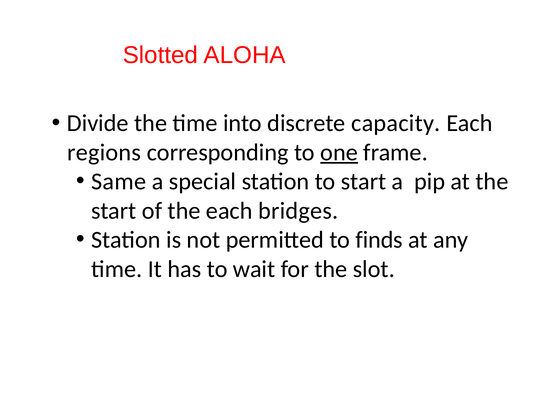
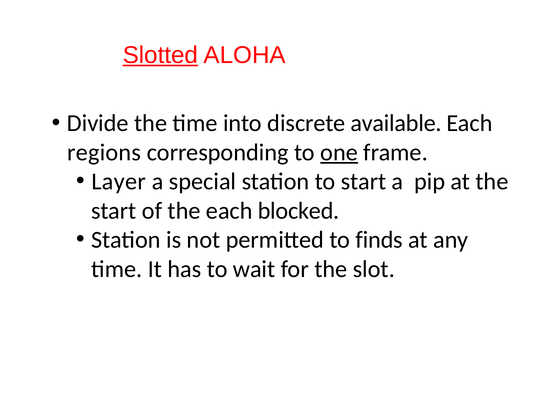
Slotted underline: none -> present (160, 55)
capacity: capacity -> available (396, 123)
Same: Same -> Layer (119, 181)
bridges: bridges -> blocked (299, 211)
